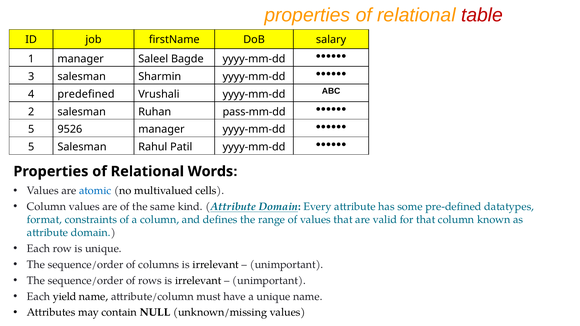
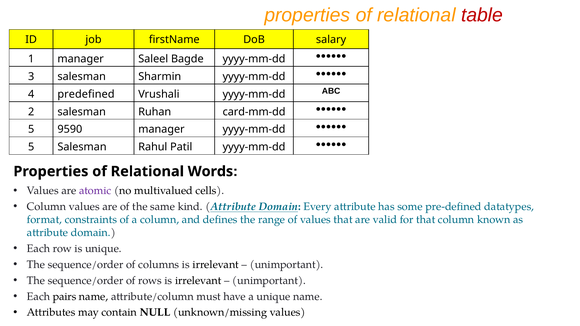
pass-mm-dd: pass-mm-dd -> card-mm-dd (254, 112)
9526: 9526 -> 9590 (70, 129)
atomic colour: blue -> purple (95, 191)
yield: yield -> pairs (65, 297)
